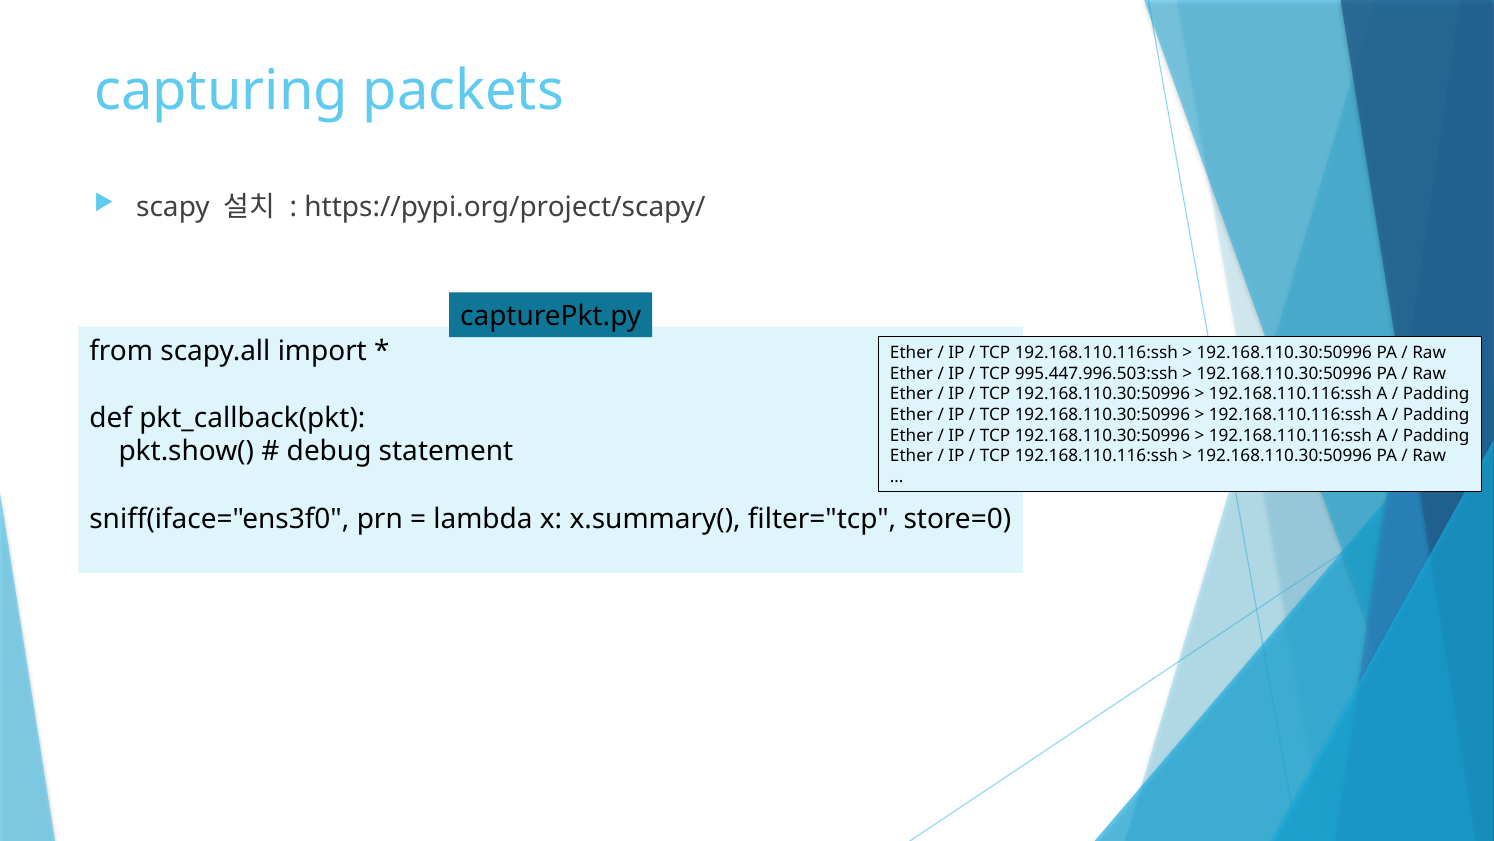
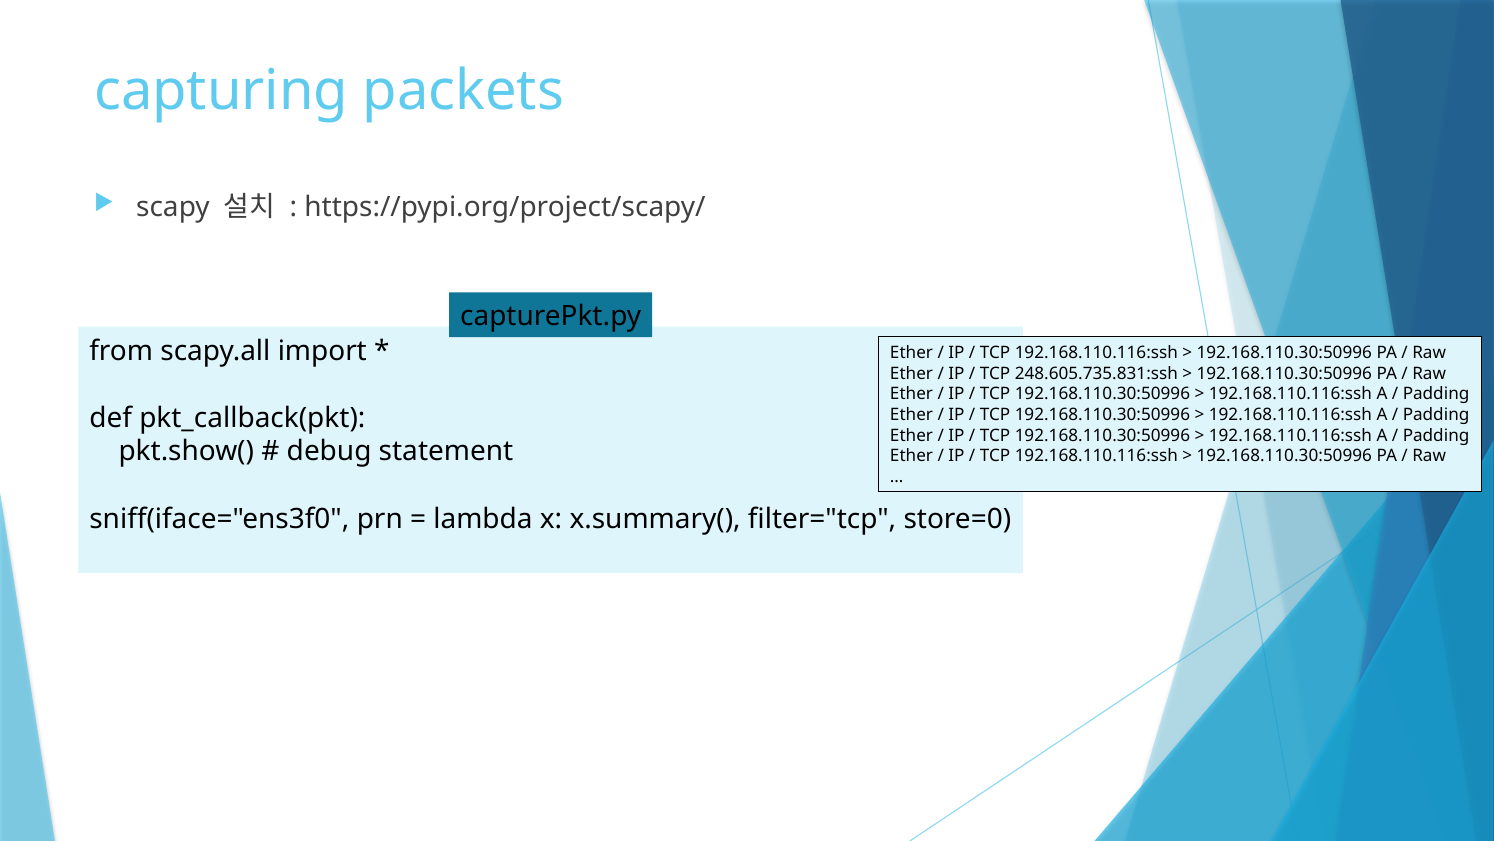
995.447.996.503:ssh: 995.447.996.503:ssh -> 248.605.735.831:ssh (1096, 373)
